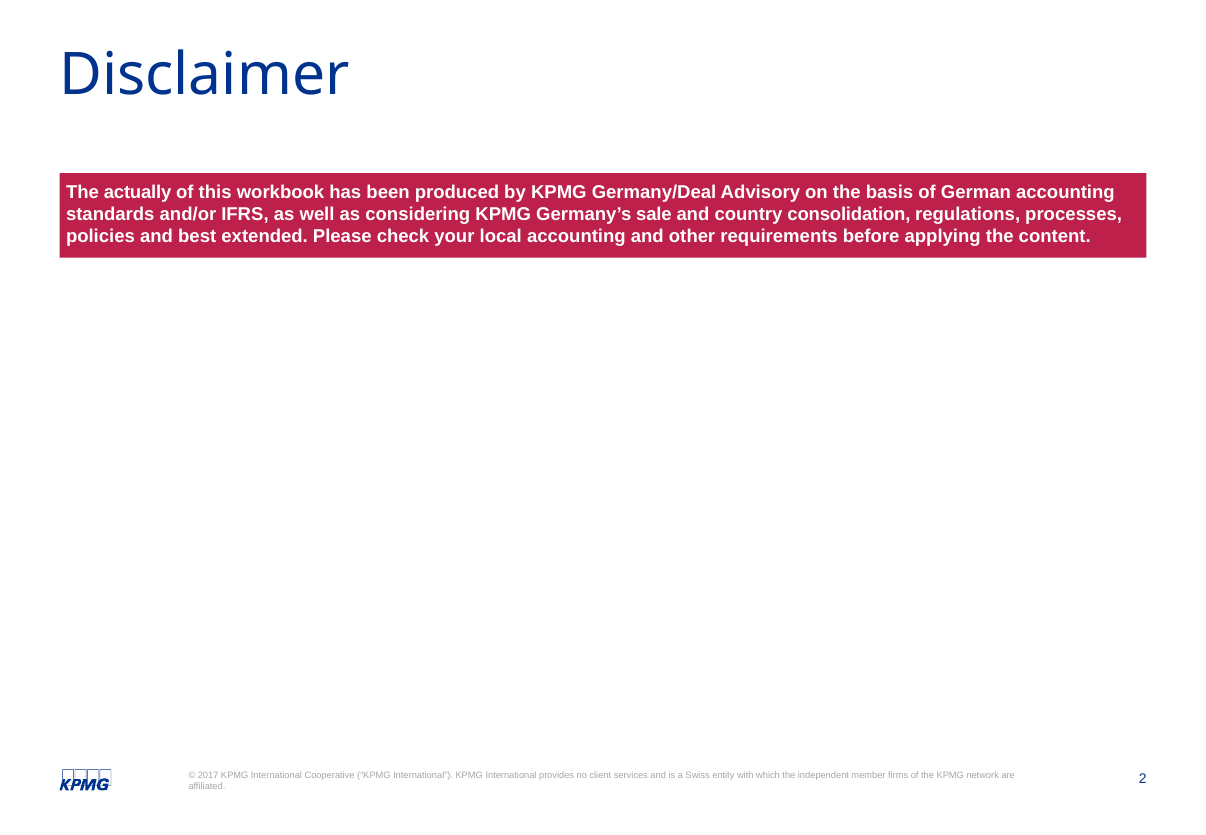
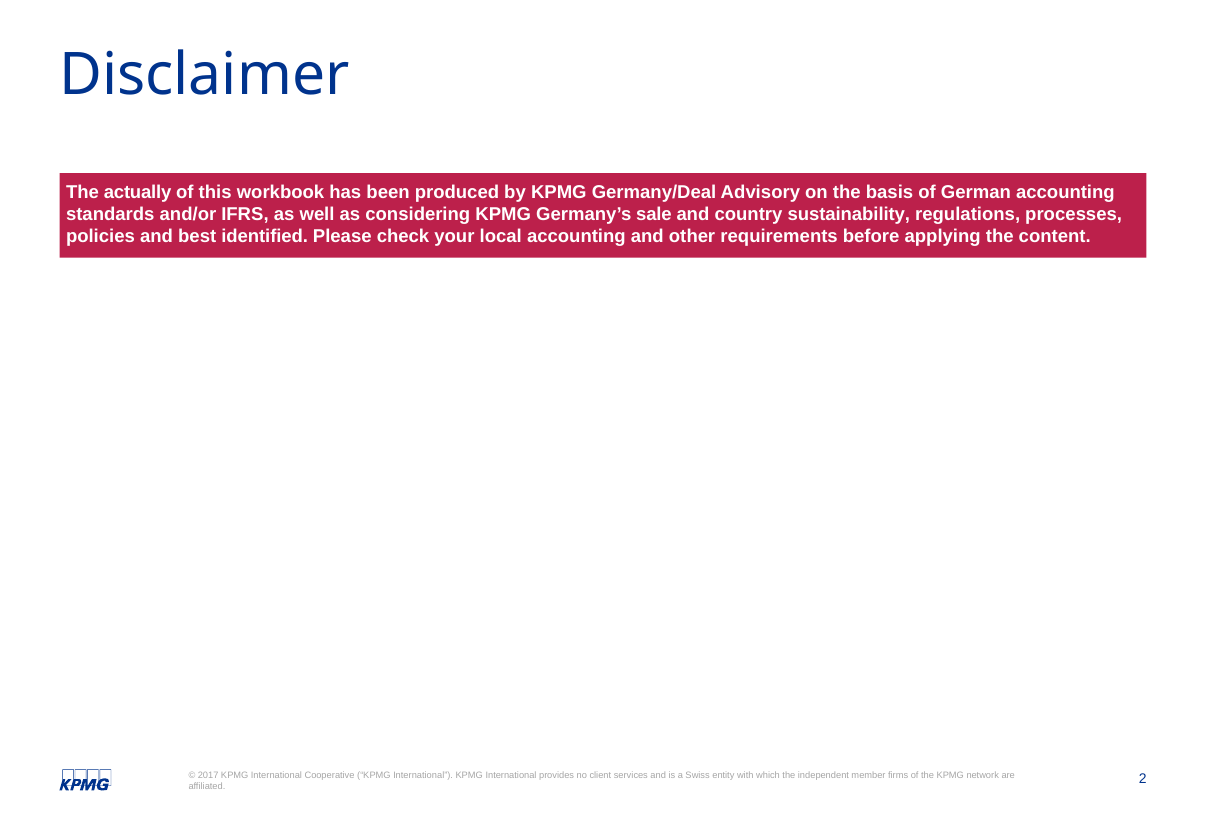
consolidation: consolidation -> sustainability (849, 214)
extended: extended -> identified (265, 237)
